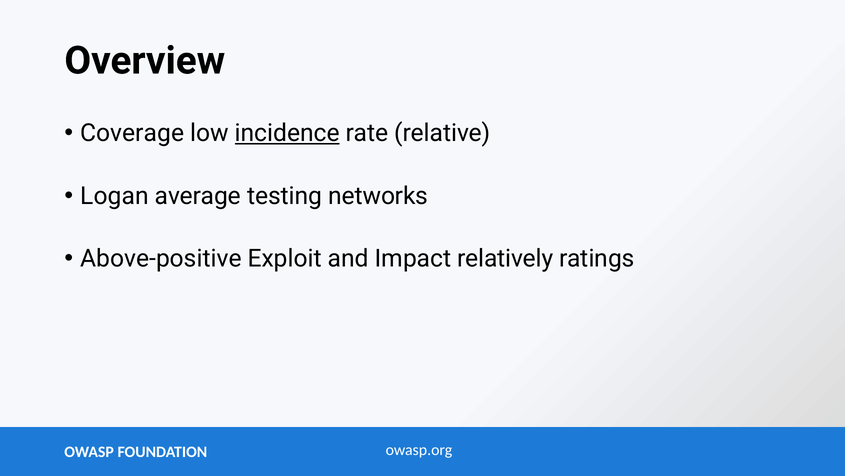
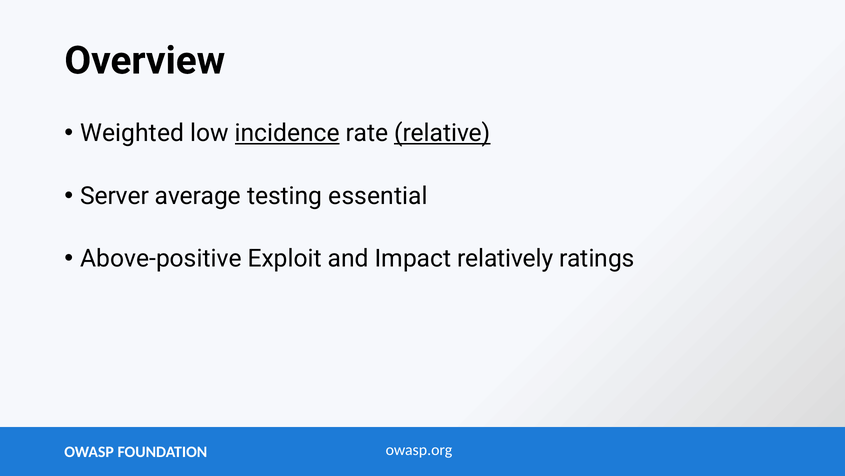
Coverage: Coverage -> Weighted (132, 133)
relative underline: none -> present (442, 133)
Logan: Logan -> Server (115, 196)
networks: networks -> essential (378, 196)
